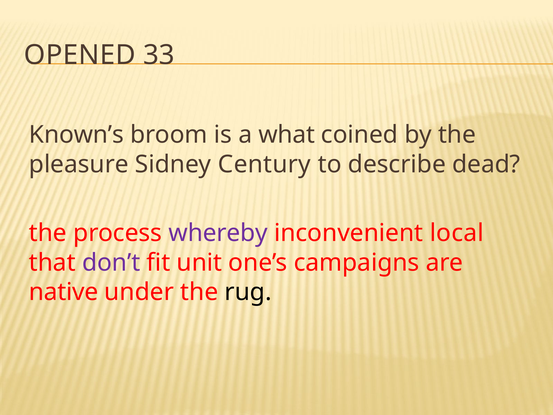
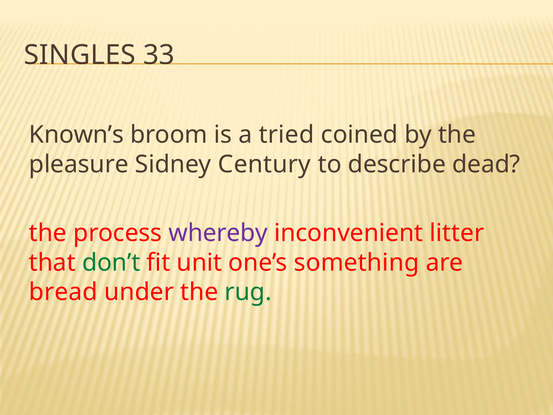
OPENED: OPENED -> SINGLES (80, 55)
what: what -> tried (286, 135)
local: local -> litter (457, 233)
don’t colour: purple -> green (111, 263)
campaigns: campaigns -> something (356, 263)
native: native -> bread (63, 292)
rug colour: black -> green (248, 292)
